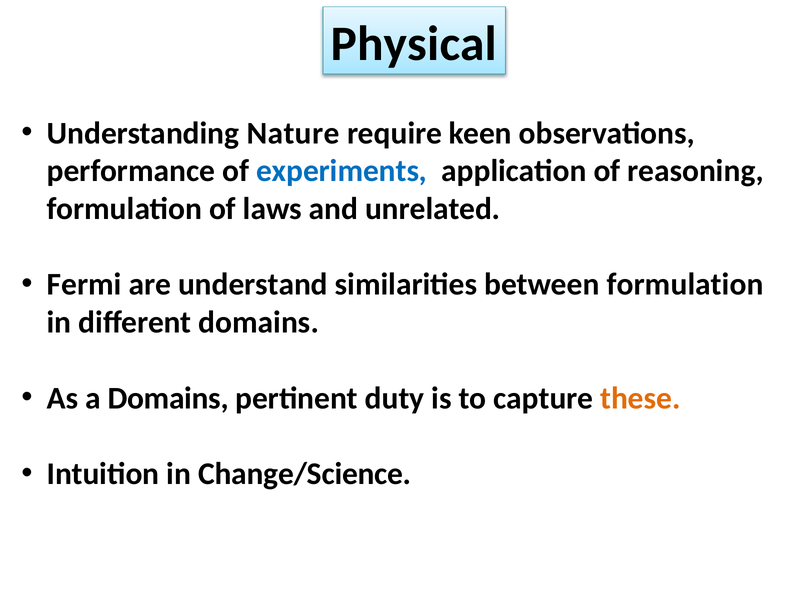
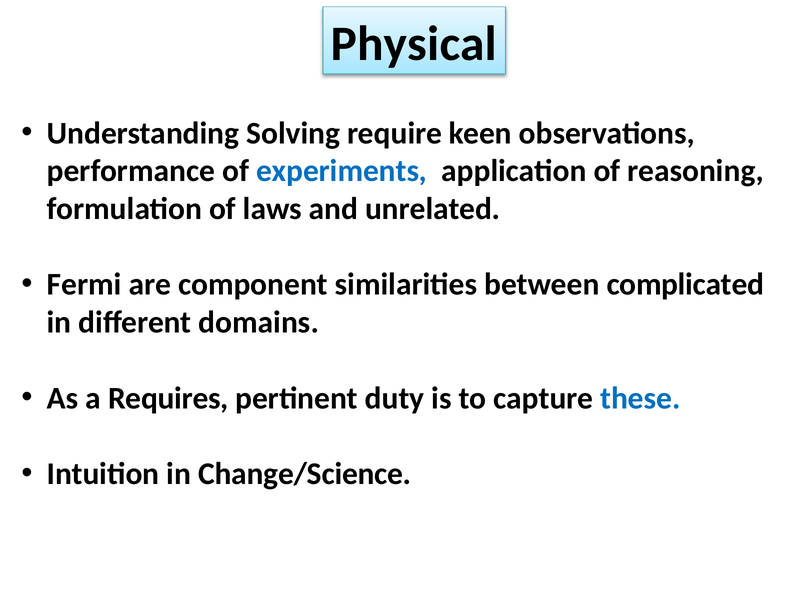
Nature: Nature -> Solving (293, 133)
understand: understand -> component (253, 284)
between formulation: formulation -> complicated (685, 284)
a Domains: Domains -> Requires (168, 398)
these colour: orange -> blue (640, 398)
